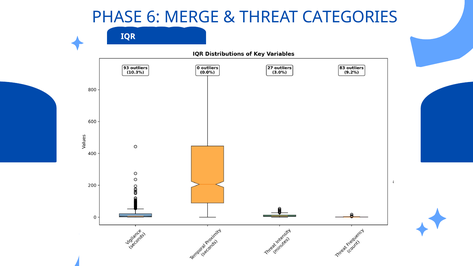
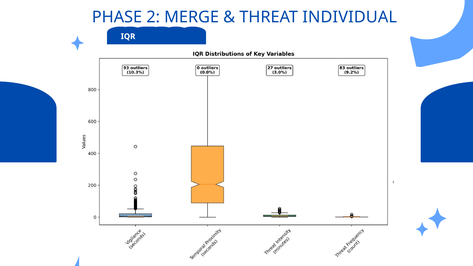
6: 6 -> 2 (153, 17)
CATEGORIES: CATEGORIES -> INDIVIDUAL (350, 17)
